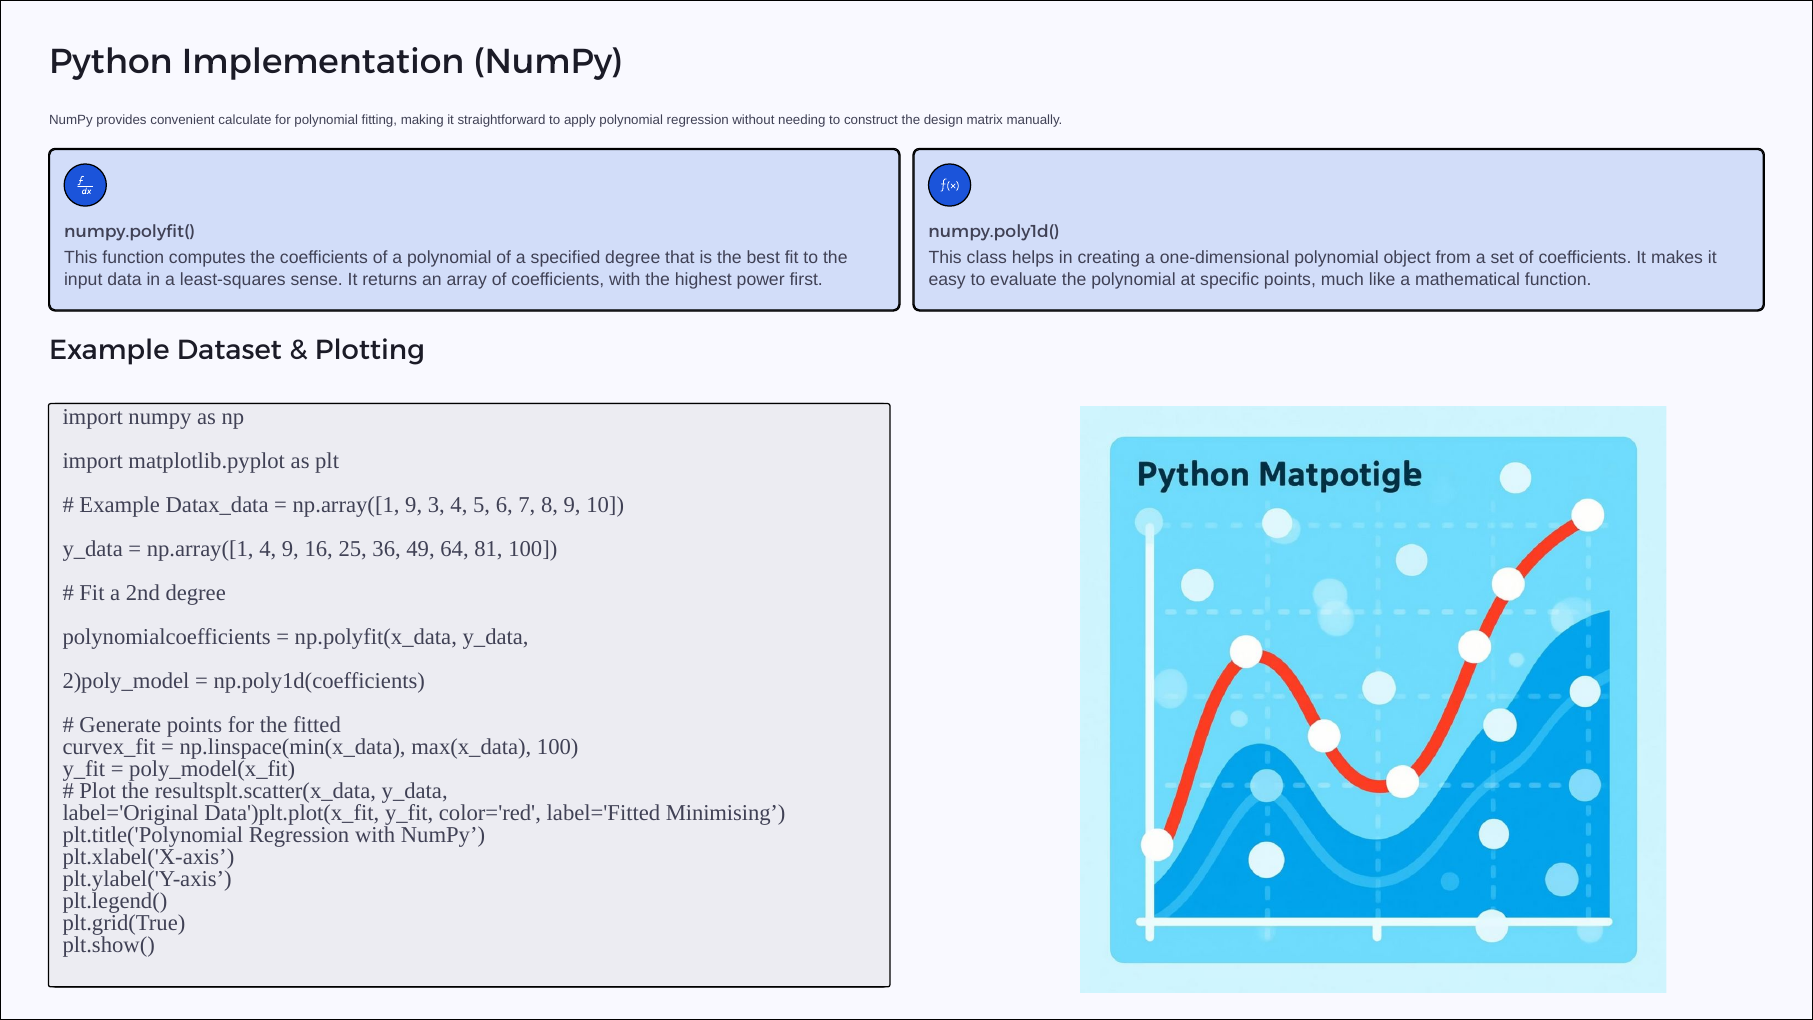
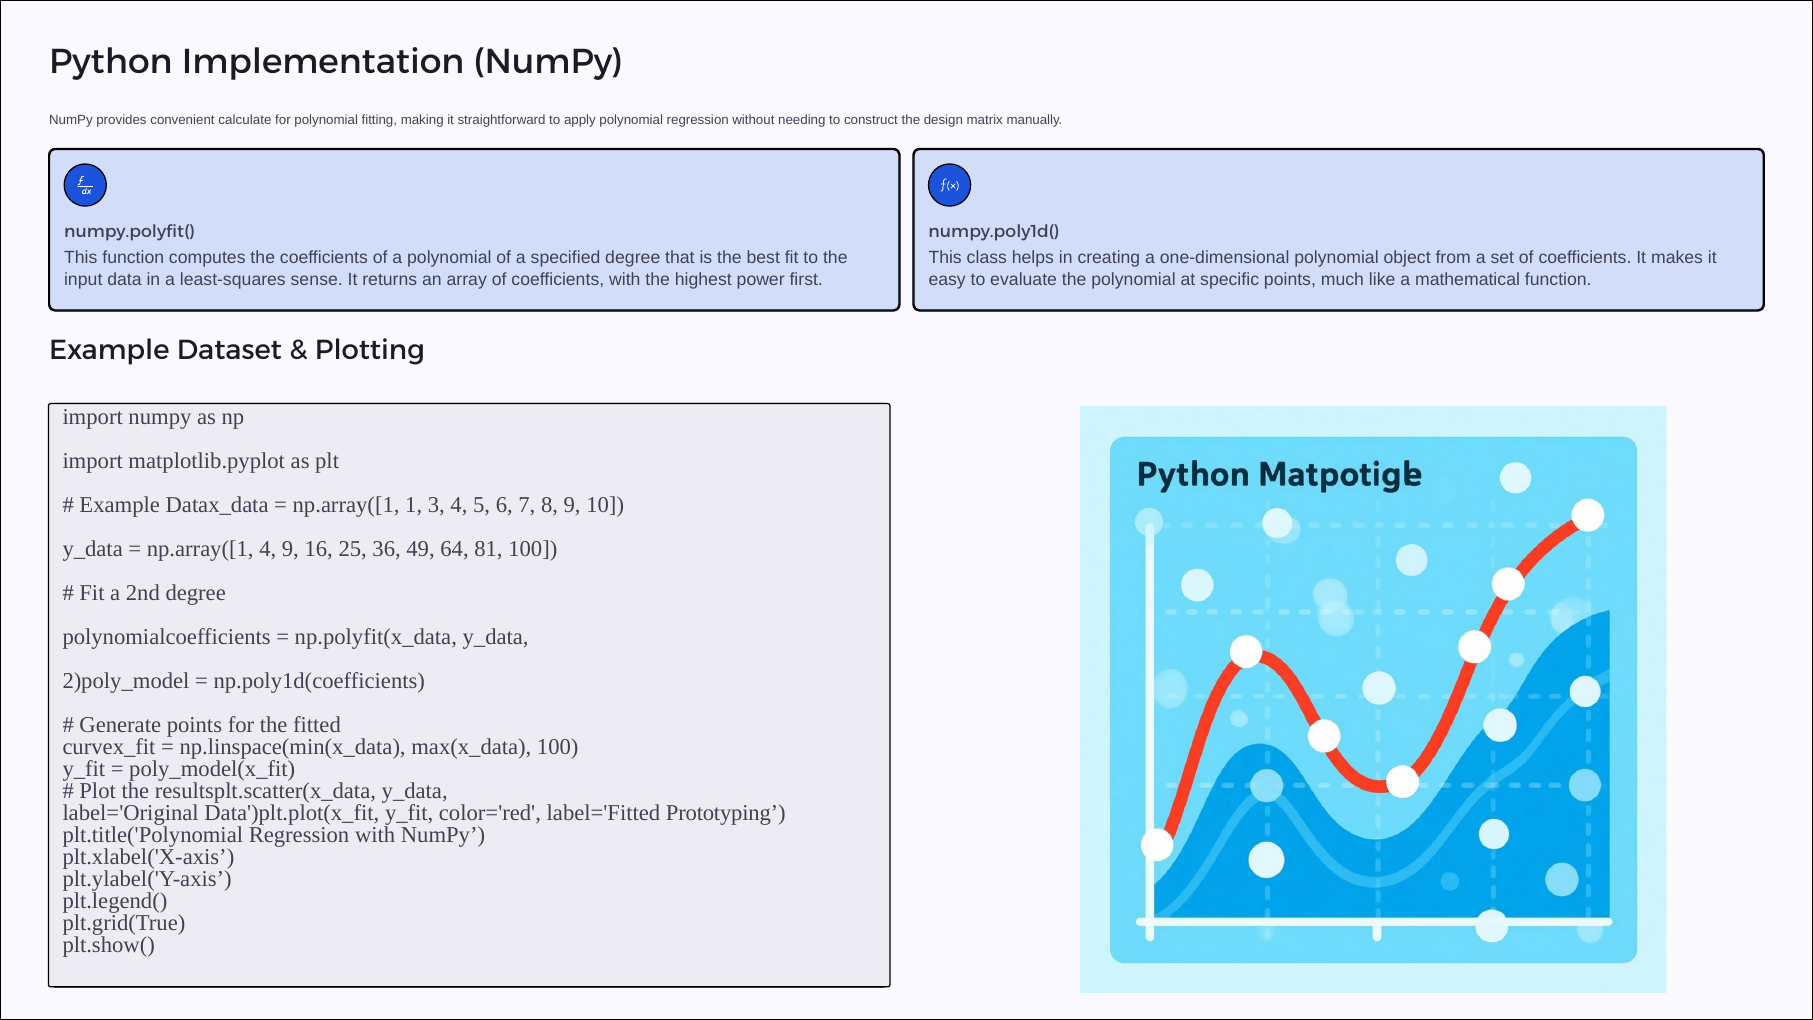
np.array([1 9: 9 -> 1 (414, 505)
Minimising: Minimising -> Prototyping (726, 813)
